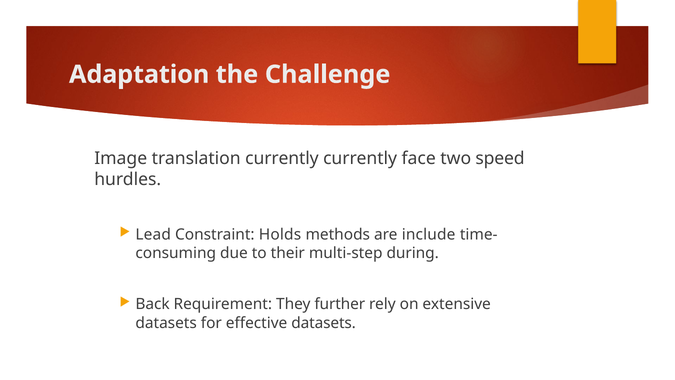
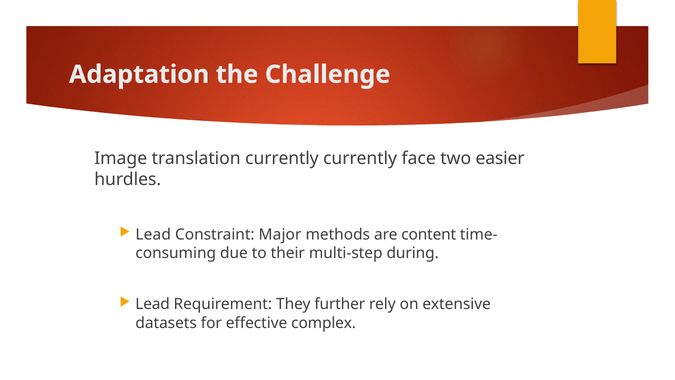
speed: speed -> easier (500, 158)
Holds: Holds -> Major (280, 234)
include: include -> content (429, 234)
Back: Back -> Lead (153, 304)
effective datasets: datasets -> complex (324, 323)
